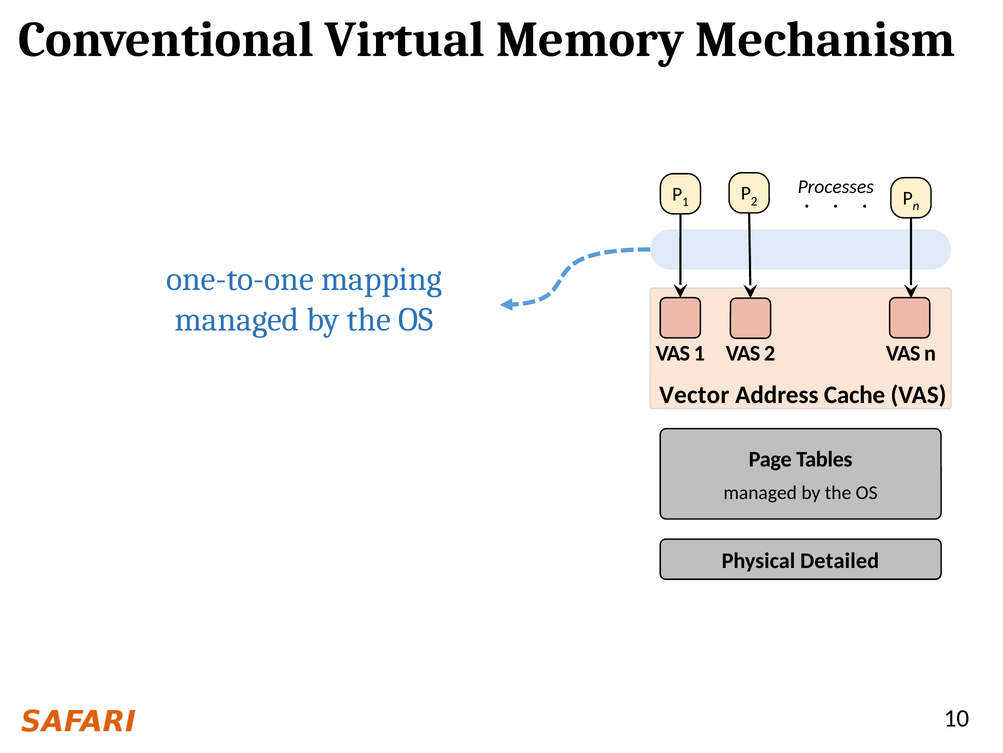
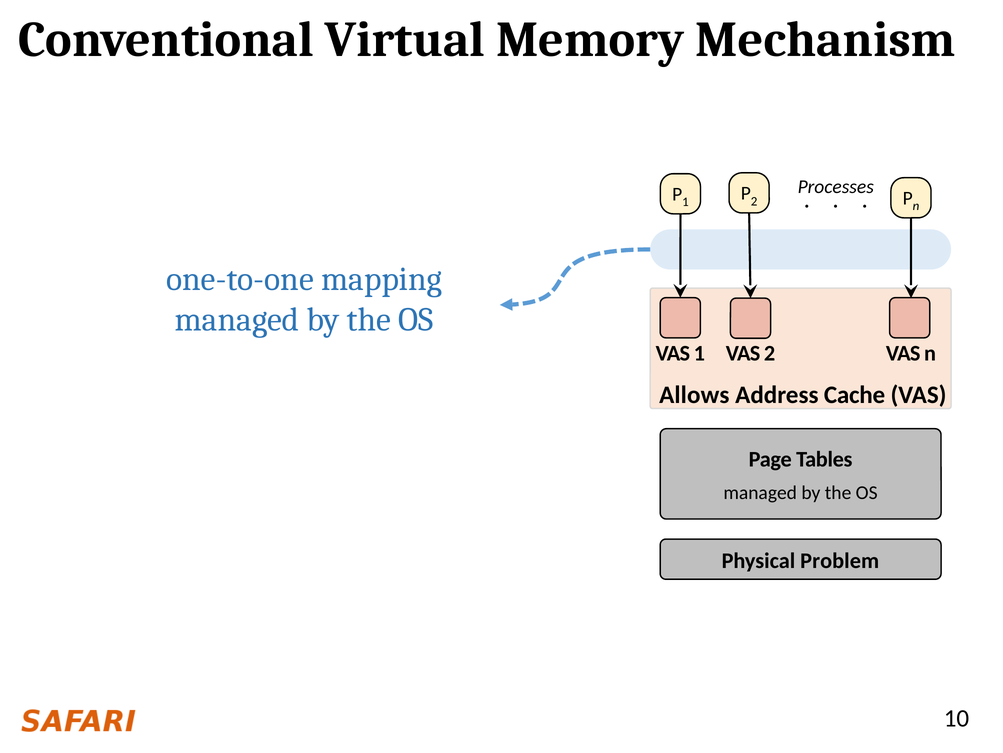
Vector: Vector -> Allows (694, 394)
Detailed: Detailed -> Problem (840, 560)
